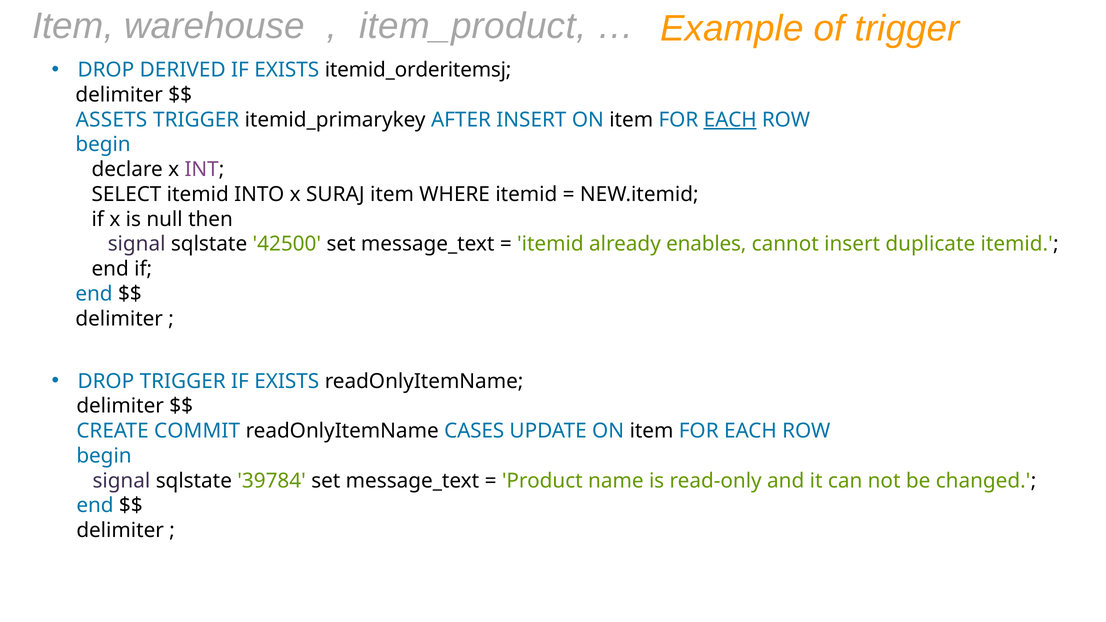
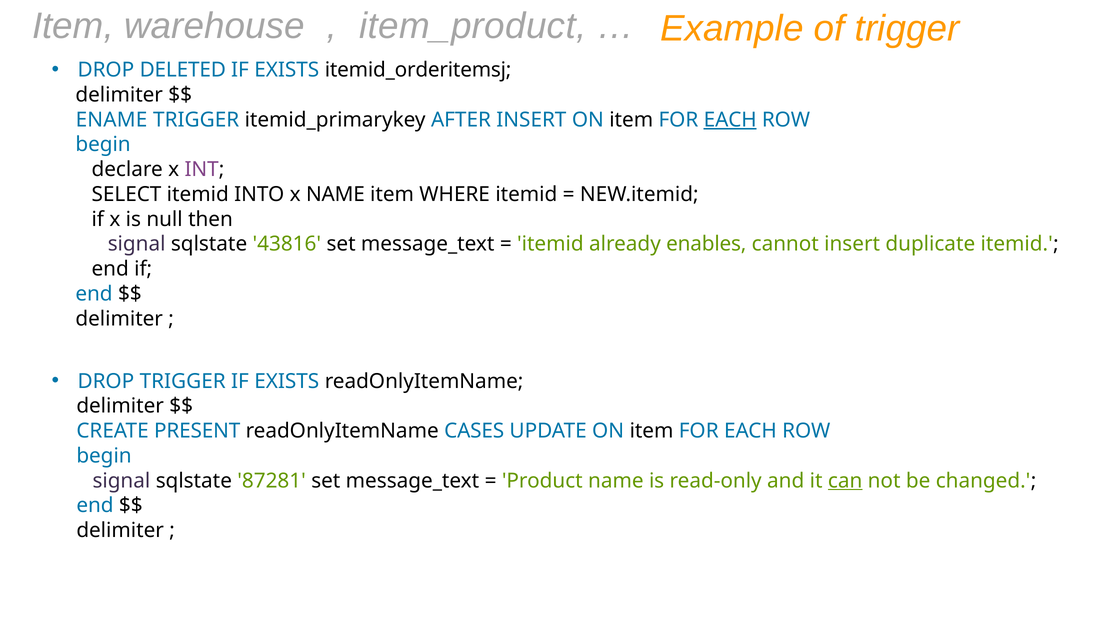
DERIVED: DERIVED -> DELETED (183, 70)
ASSETS: ASSETS -> ENAME (111, 120)
x SURAJ: SURAJ -> NAME (335, 194)
42500: 42500 -> 43816 (287, 244)
COMMIT: COMMIT -> PRESENT (197, 431)
39784: 39784 -> 87281 (272, 481)
can underline: none -> present (845, 481)
